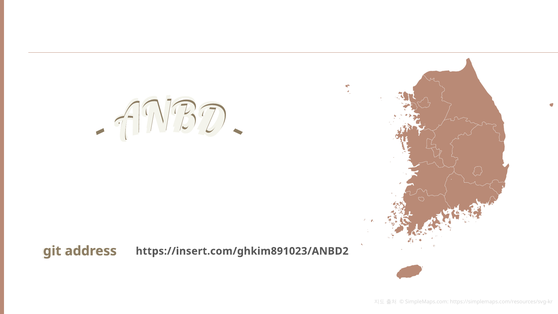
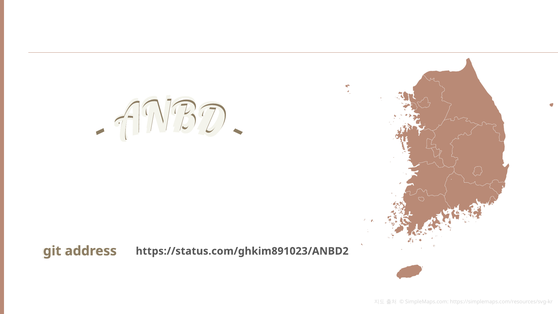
https://insert.com/ghkim891023/ANBD2: https://insert.com/ghkim891023/ANBD2 -> https://status.com/ghkim891023/ANBD2 (242, 251)
